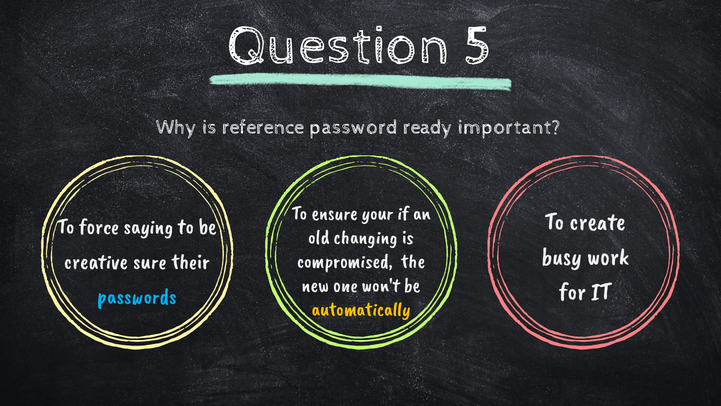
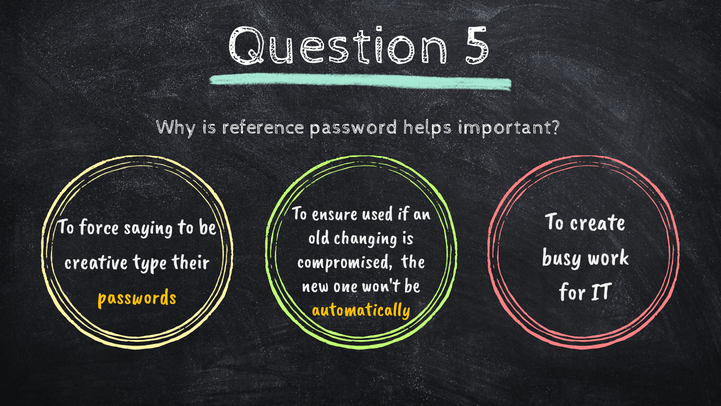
ready: ready -> helps (428, 127)
your: your -> used (378, 213)
sure: sure -> type (150, 261)
passwords colour: light blue -> yellow (137, 296)
